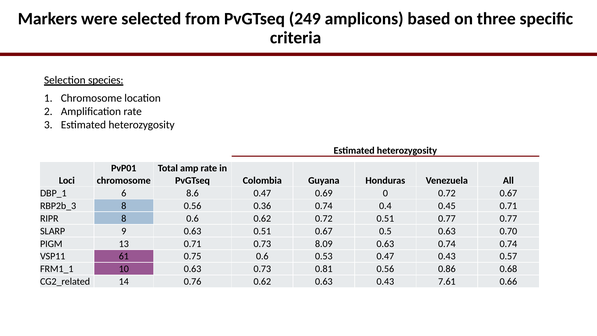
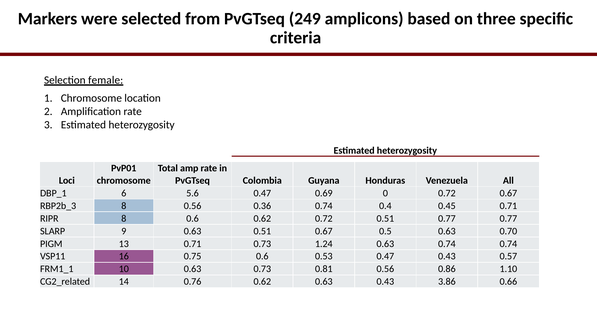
species: species -> female (106, 80)
8.6: 8.6 -> 5.6 (193, 193)
8.09: 8.09 -> 1.24 (324, 244)
61: 61 -> 16 (124, 256)
0.68: 0.68 -> 1.10 (508, 269)
7.61: 7.61 -> 3.86 (447, 282)
